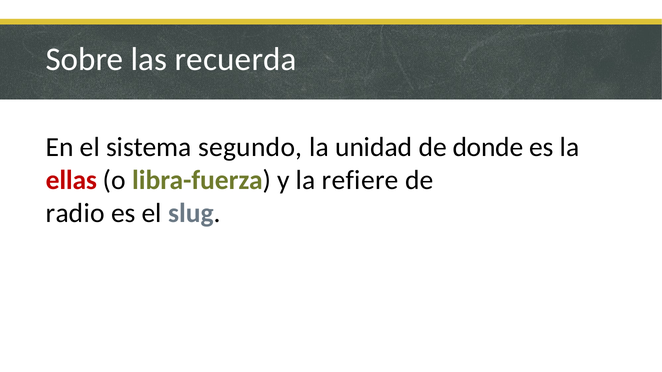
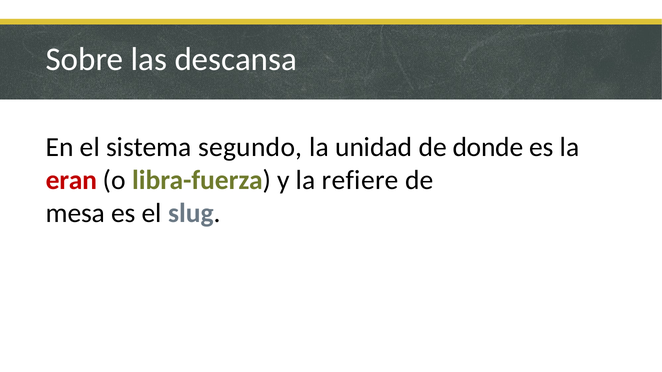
recuerda: recuerda -> descansa (236, 60)
ellas: ellas -> eran (71, 180)
radio: radio -> mesa (75, 214)
